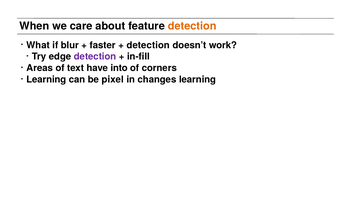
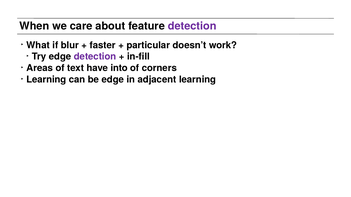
detection colour: orange -> purple (192, 26)
detection: detection -> particular (148, 45)
be pixel: pixel -> edge (113, 79)
changes: changes -> adjacent (157, 79)
